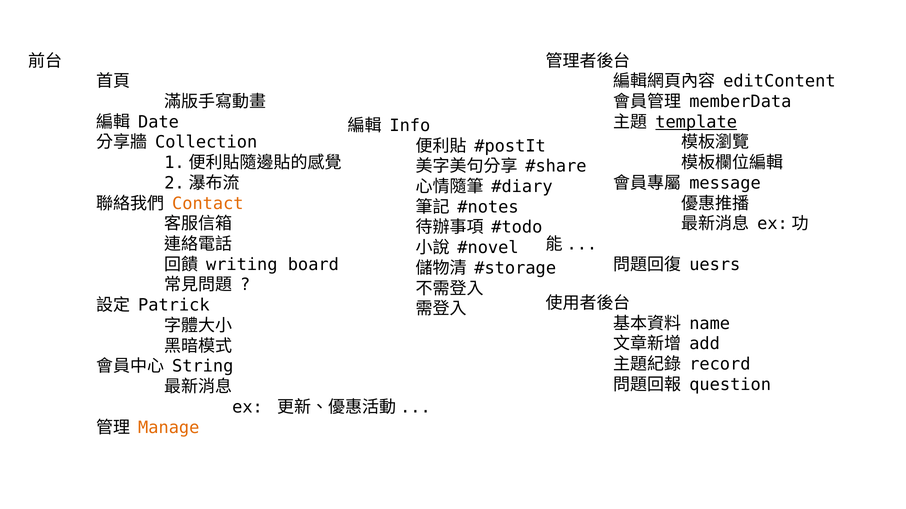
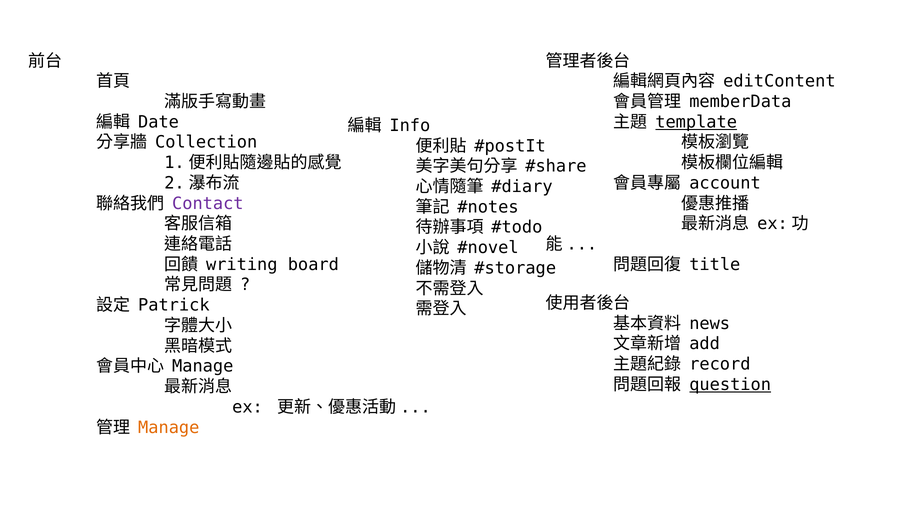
message: message -> account (725, 183)
Contact colour: orange -> purple (208, 204)
uesrs: uesrs -> title (715, 265)
name: name -> news (710, 324)
String: String -> Manage (203, 367)
question underline: none -> present (730, 385)
